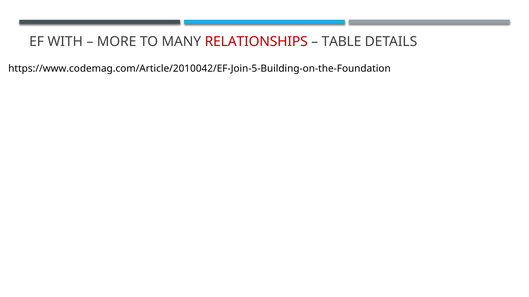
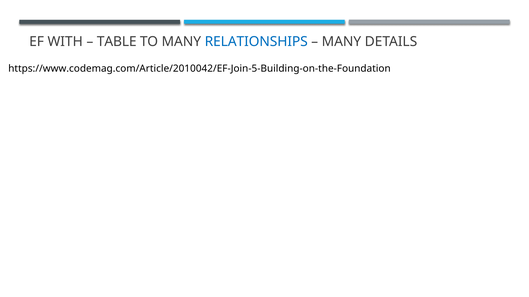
MORE: MORE -> TABLE (117, 42)
RELATIONSHIPS colour: red -> blue (256, 42)
TABLE: TABLE -> MANY (341, 42)
